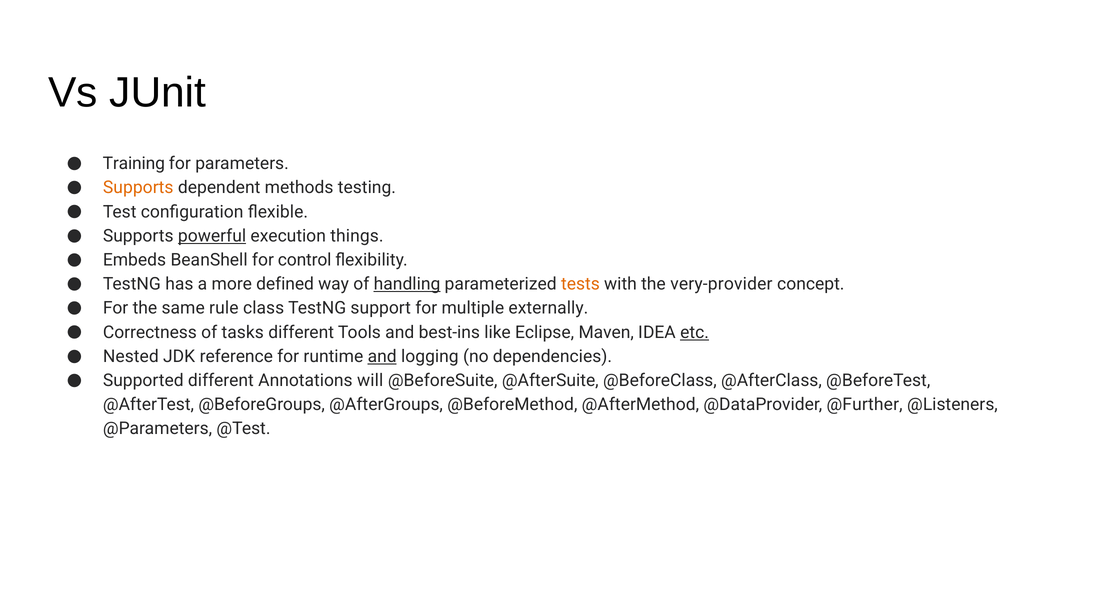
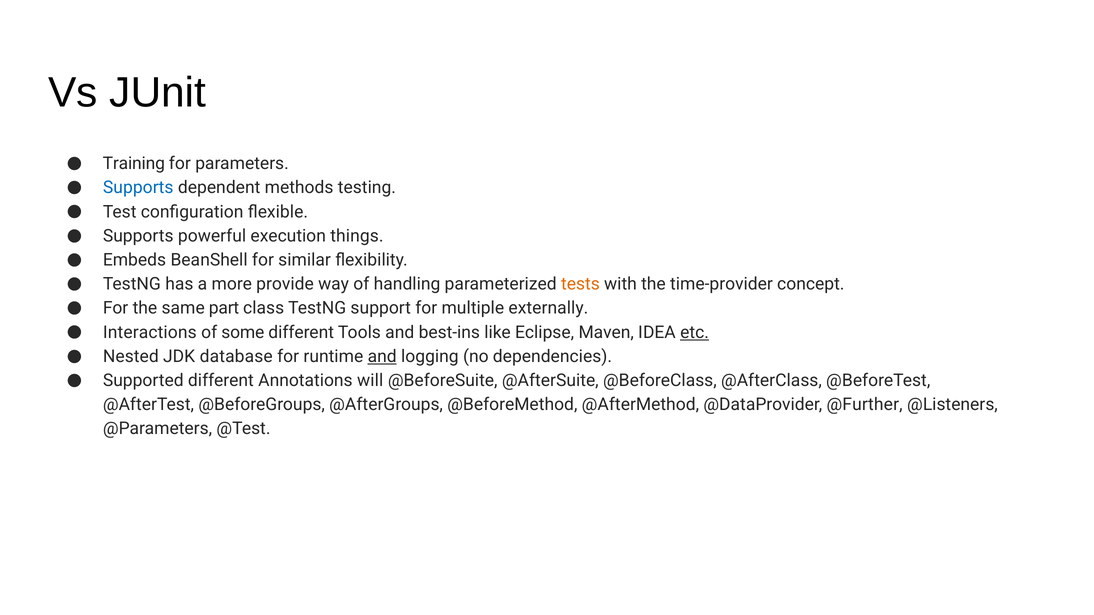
Supports colour: orange -> blue (138, 188)
powerful underline: present -> none (212, 236)
control: control -> similar (305, 260)
defined: defined -> provide (285, 284)
handling underline: present -> none (407, 284)
very-provider: very-provider -> time-provider (721, 284)
rule: rule -> part (224, 308)
Correctness: Correctness -> Interactions (150, 333)
tasks: tasks -> some (243, 333)
reference: reference -> database (236, 357)
